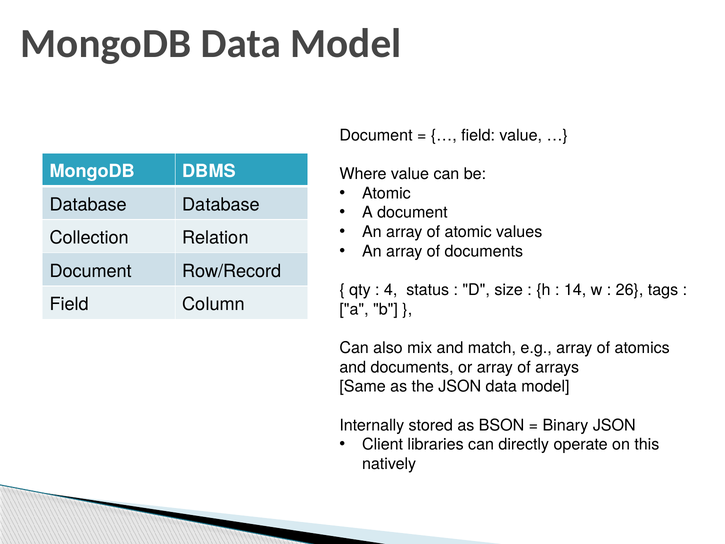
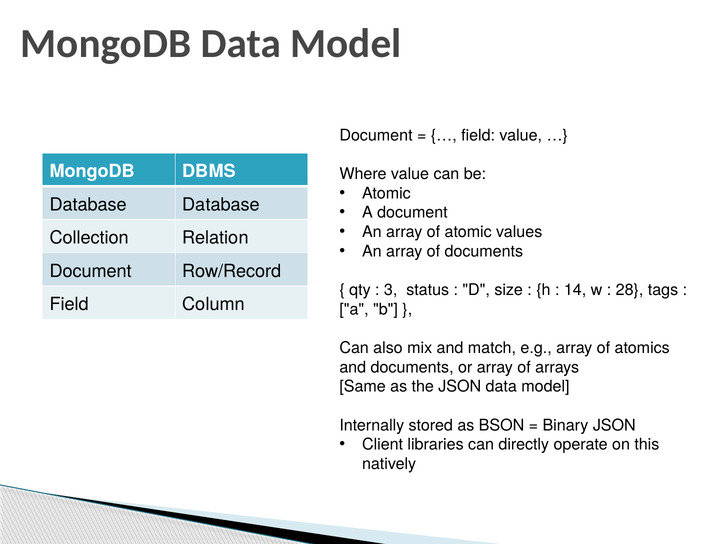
4: 4 -> 3 (391, 290)
26: 26 -> 28 (630, 290)
